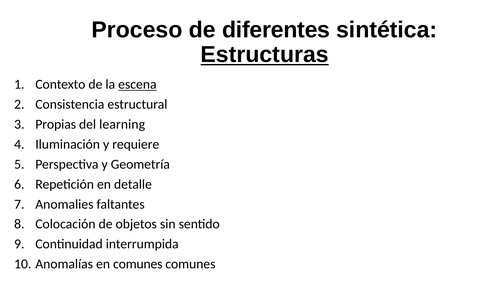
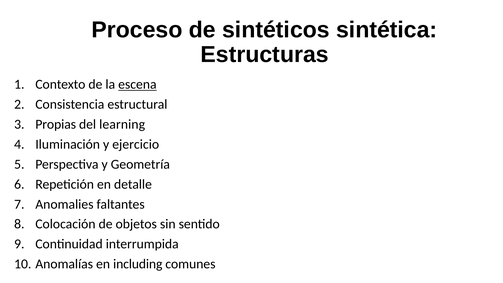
diferentes: diferentes -> sintéticos (276, 30)
Estructuras underline: present -> none (265, 55)
requiere: requiere -> ejercicio (136, 144)
en comunes: comunes -> including (138, 264)
